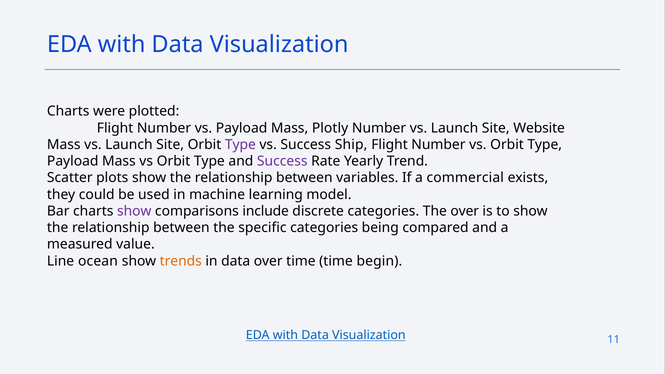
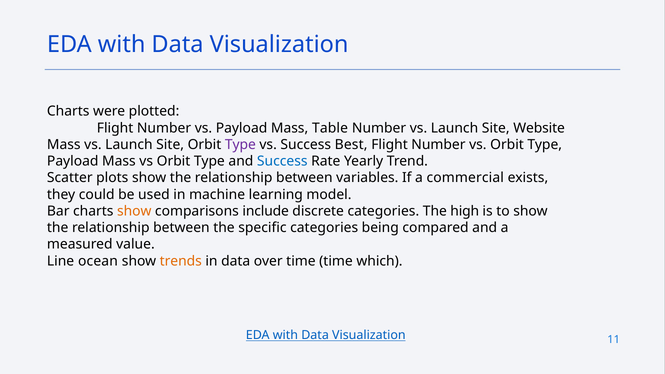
Plotly: Plotly -> Table (330, 128)
Ship: Ship -> Best (351, 145)
Success colour: purple -> blue (282, 161)
show colour: purple -> orange (134, 211)
The over: over -> high (465, 211)
begin: begin -> which (379, 261)
